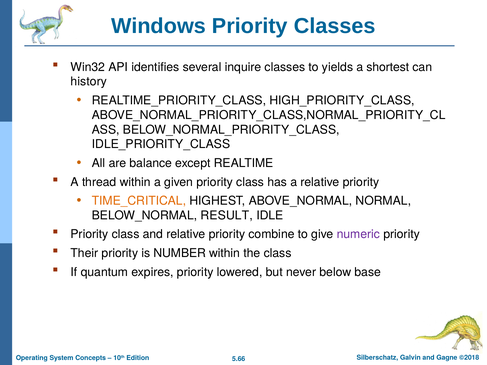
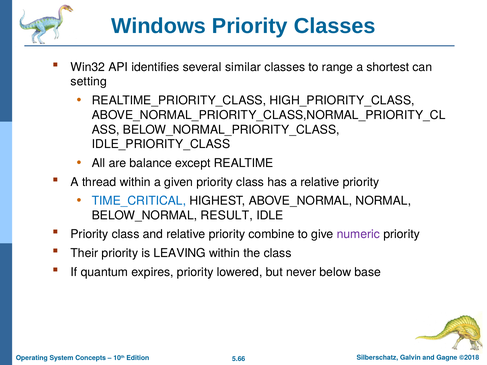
inquire: inquire -> similar (243, 67)
yields: yields -> range (338, 67)
history: history -> setting (89, 82)
TIME_CRITICAL colour: orange -> blue (139, 201)
NUMBER: NUMBER -> LEAVING (180, 253)
